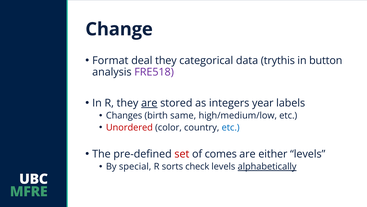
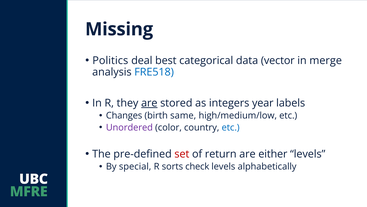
Change: Change -> Missing (119, 29)
Format: Format -> Politics (110, 60)
deal they: they -> best (166, 60)
trythis: trythis -> vector (278, 60)
button: button -> merge (326, 60)
FRE518 colour: purple -> blue (154, 72)
Unordered colour: red -> purple (129, 127)
comes: comes -> return (221, 154)
alphabetically underline: present -> none (267, 166)
